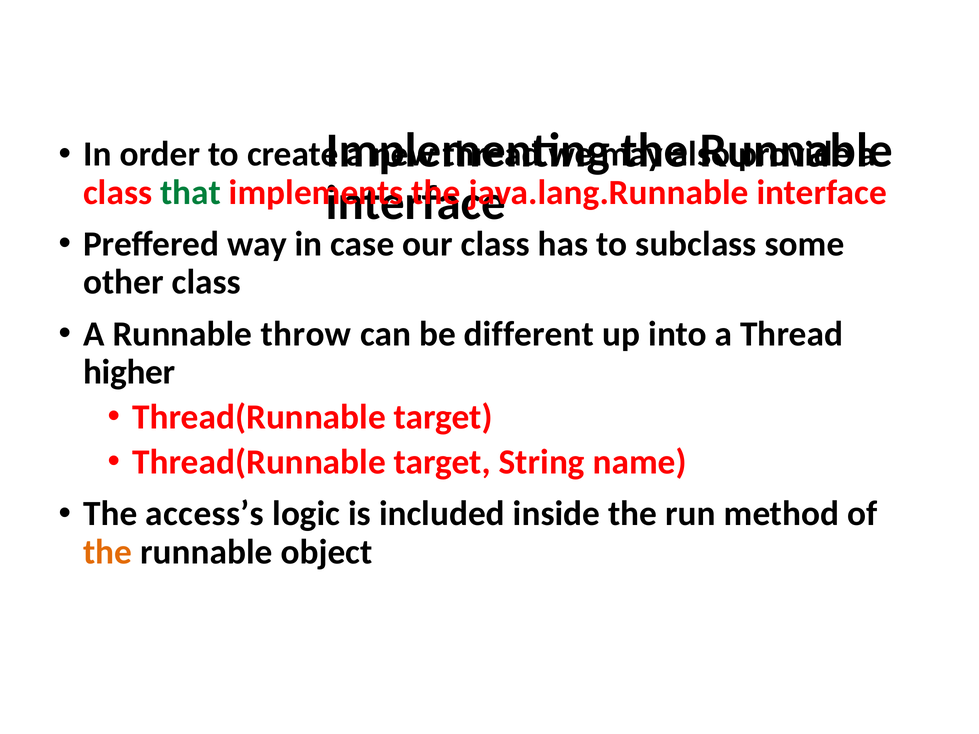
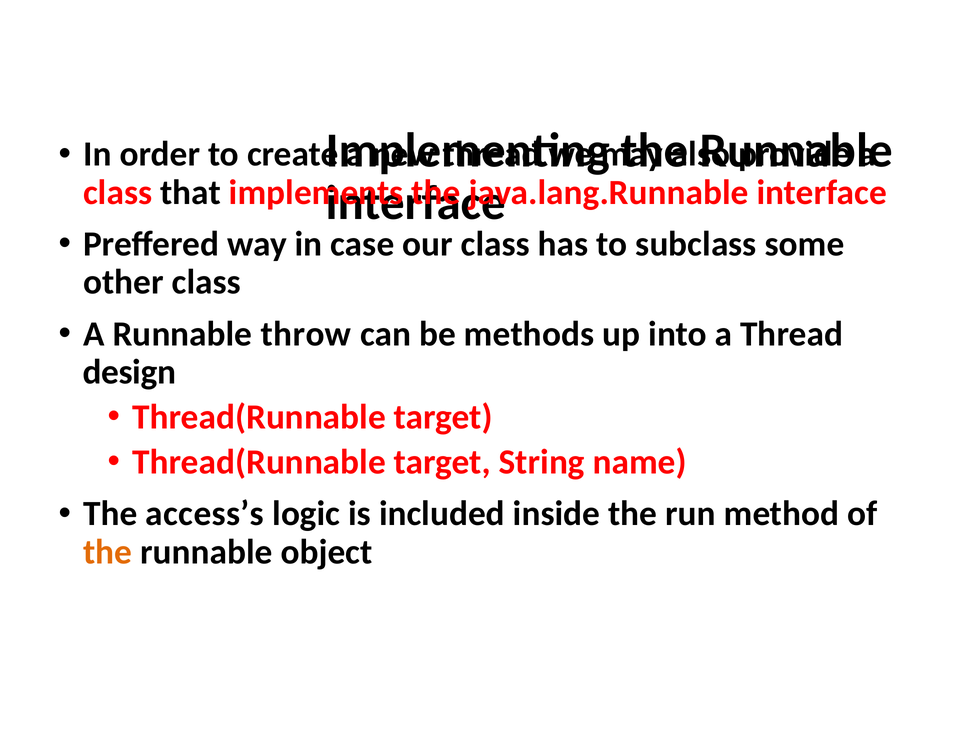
that colour: green -> black (191, 192)
different: different -> methods (529, 334)
higher: higher -> design (129, 372)
